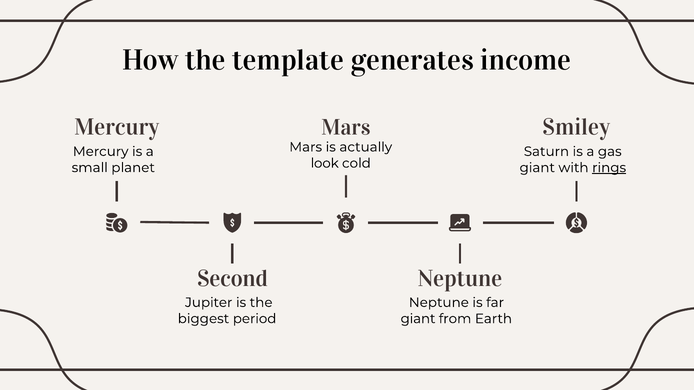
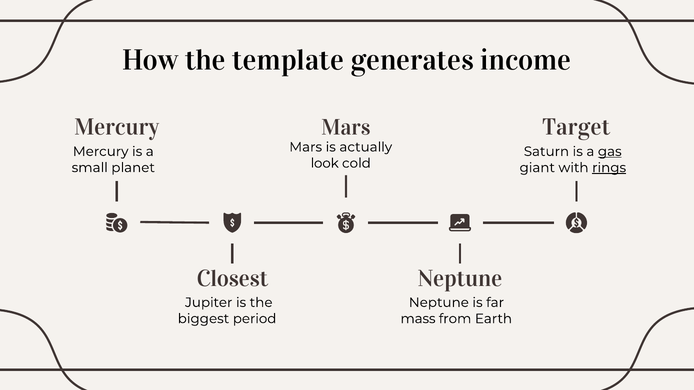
Smiley: Smiley -> Target (576, 127)
gas underline: none -> present (610, 152)
Second: Second -> Closest (232, 279)
giant: giant -> mass (418, 319)
